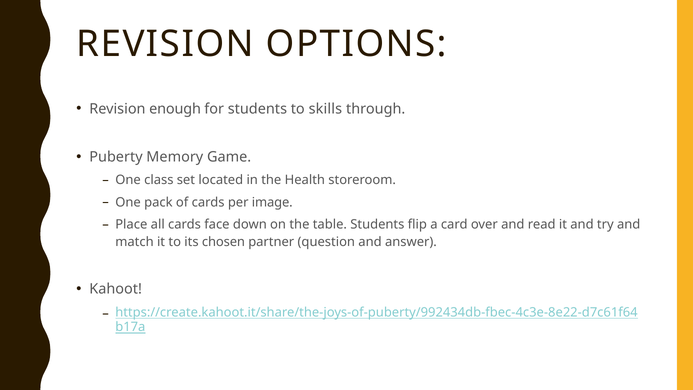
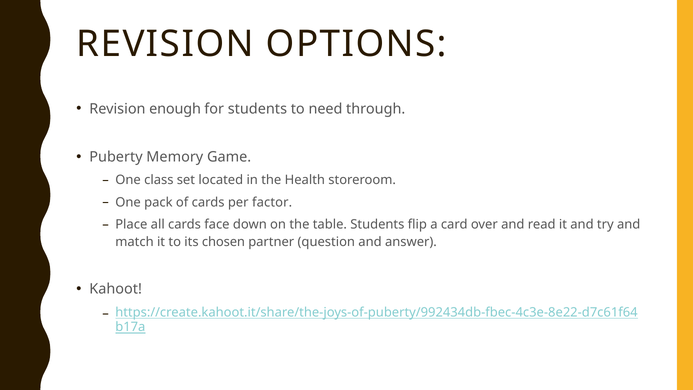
skills: skills -> need (325, 109)
image: image -> factor (272, 202)
